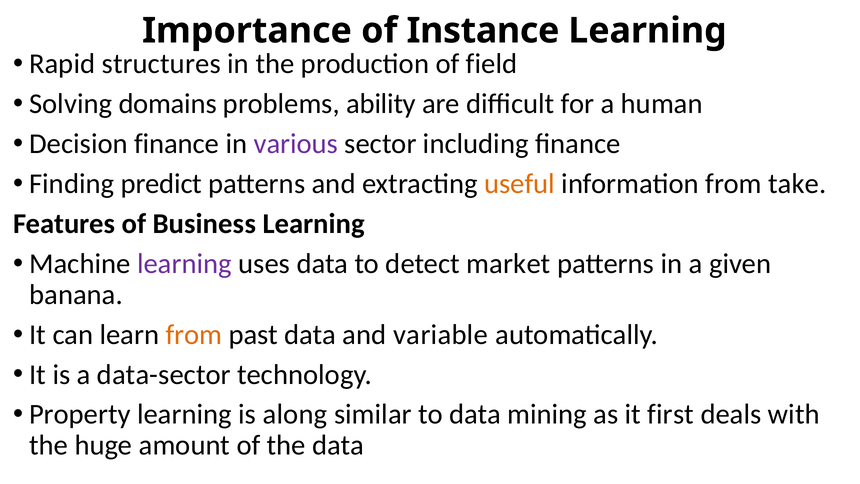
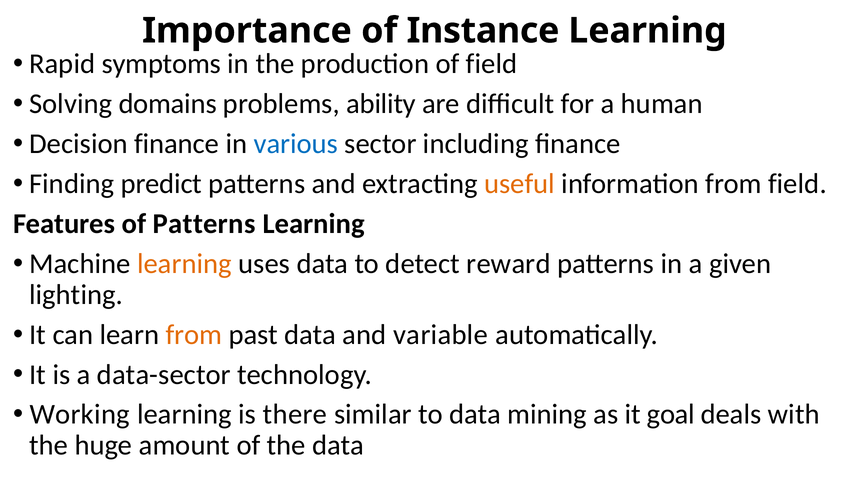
structures: structures -> symptoms (161, 64)
various colour: purple -> blue (296, 144)
from take: take -> field (797, 184)
of Business: Business -> Patterns (204, 224)
learning colour: purple -> orange (184, 263)
market: market -> reward (509, 263)
banana: banana -> lighting (76, 294)
Property: Property -> Working (80, 414)
along: along -> there (295, 414)
first: first -> goal (671, 414)
